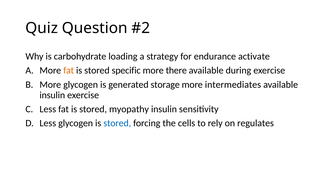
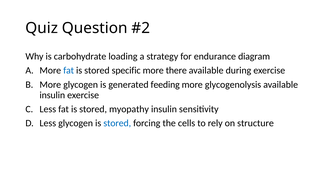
activate: activate -> diagram (254, 56)
fat colour: orange -> blue (69, 70)
storage: storage -> feeding (165, 84)
intermediates: intermediates -> glycogenolysis (233, 84)
regulates: regulates -> structure (256, 123)
